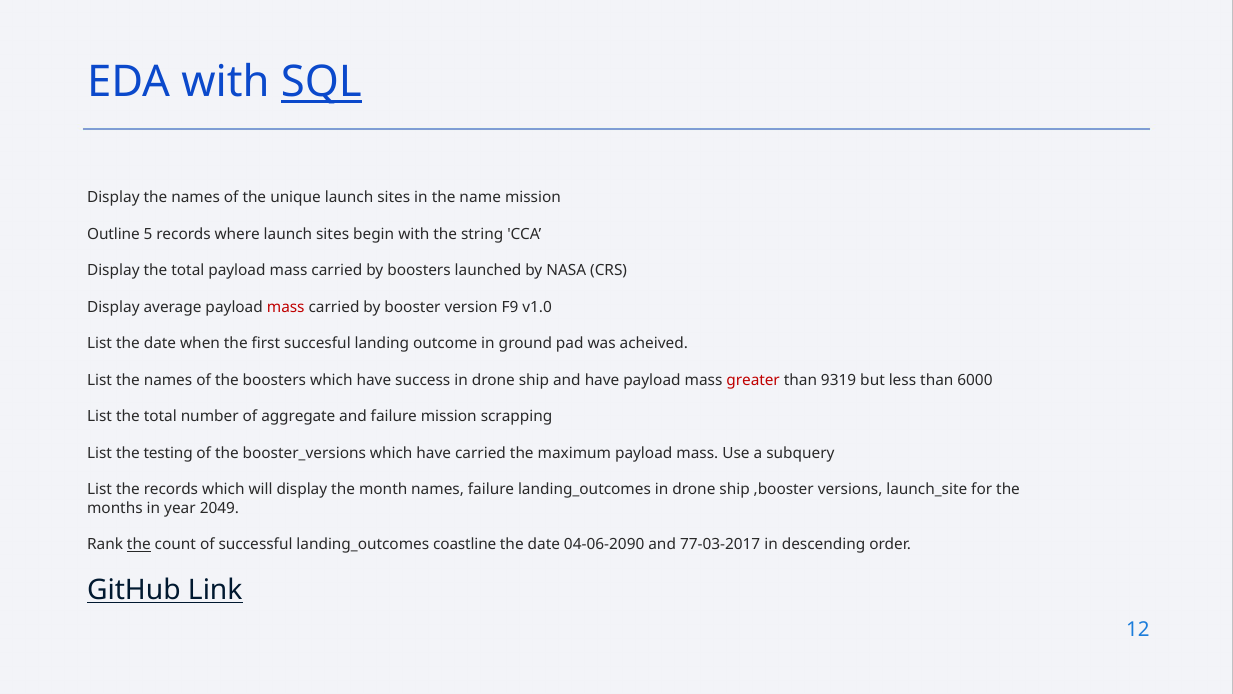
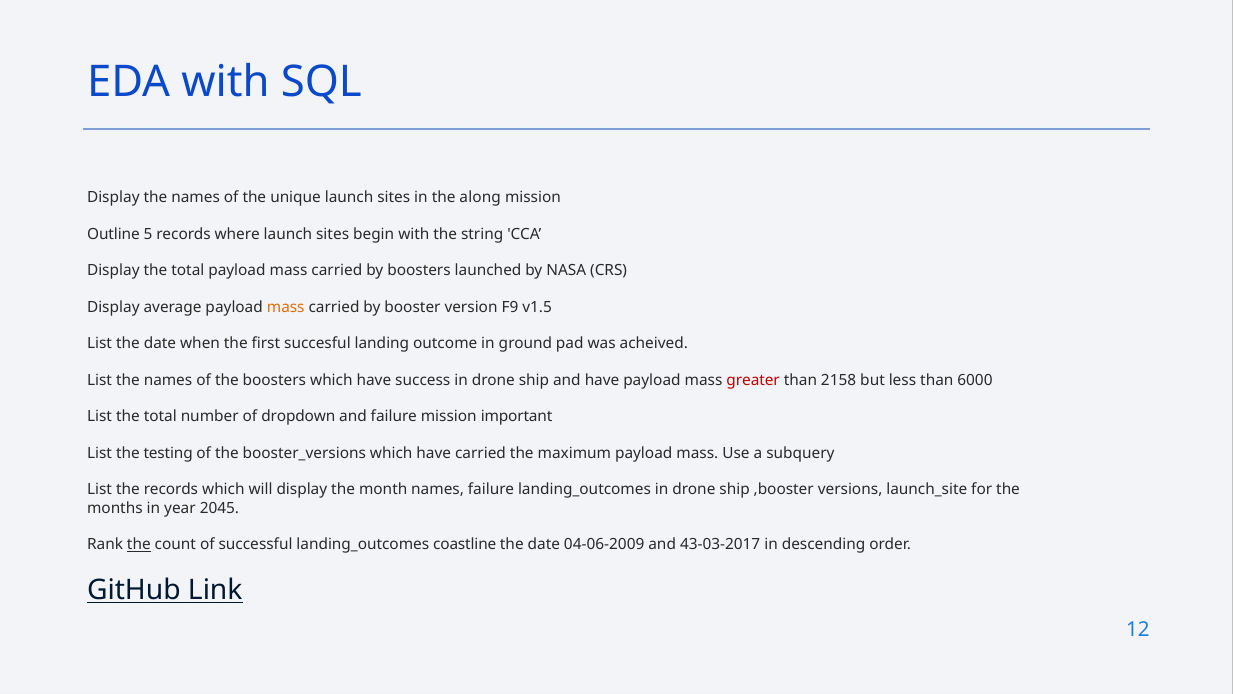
SQL underline: present -> none (321, 82)
name: name -> along (480, 198)
mass colour: red -> orange (286, 307)
v1.0: v1.0 -> v1.5 (537, 307)
9319: 9319 -> 2158 (839, 380)
aggregate: aggregate -> dropdown (298, 417)
scrapping: scrapping -> important (517, 417)
2049: 2049 -> 2045 (219, 508)
04-06-2090: 04-06-2090 -> 04-06-2009 (604, 544)
77-03-2017: 77-03-2017 -> 43-03-2017 (720, 544)
